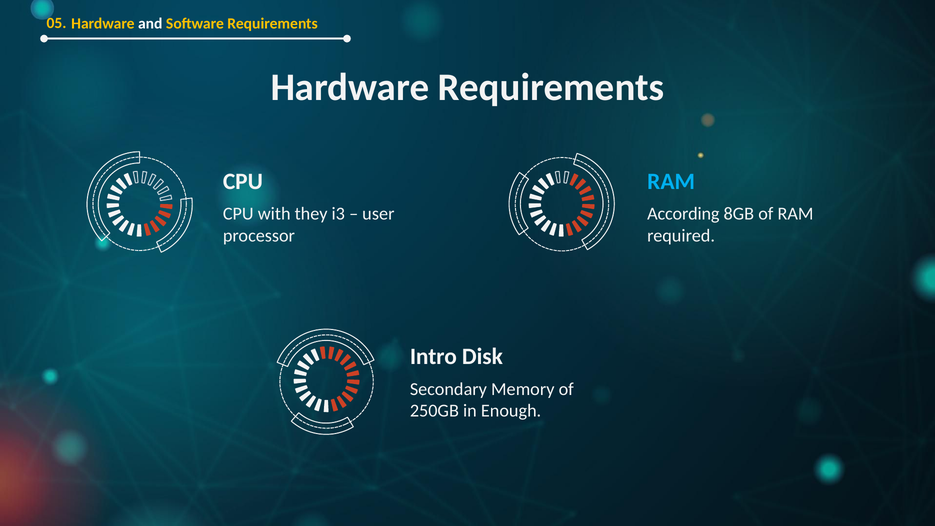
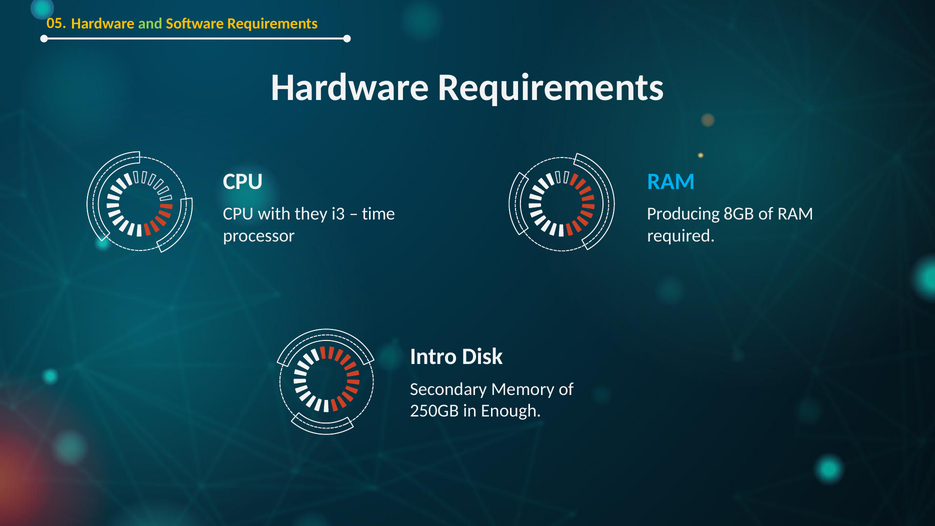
and colour: white -> light green (150, 24)
user: user -> time (379, 214)
According: According -> Producing (683, 214)
